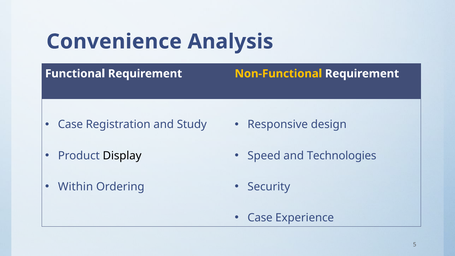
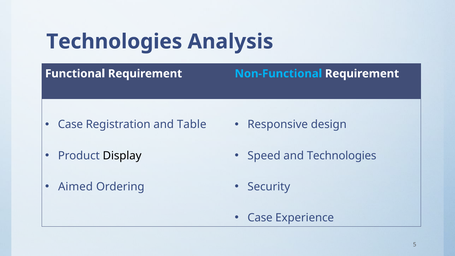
Convenience: Convenience -> Technologies (114, 42)
Non-Functional colour: yellow -> light blue (278, 74)
Study: Study -> Table (192, 125)
Within: Within -> Aimed (75, 187)
